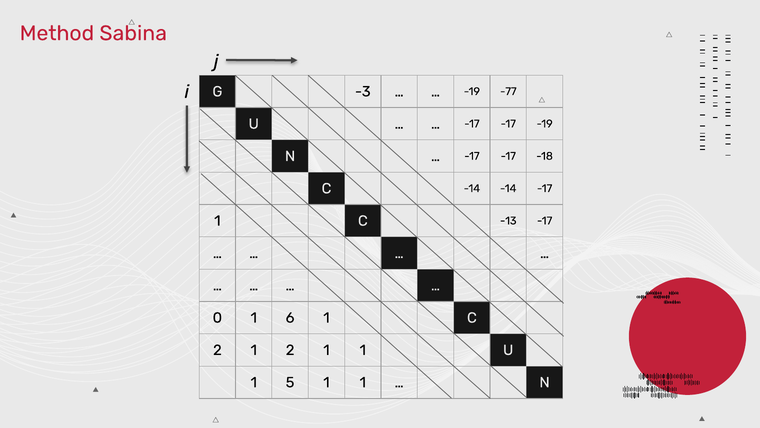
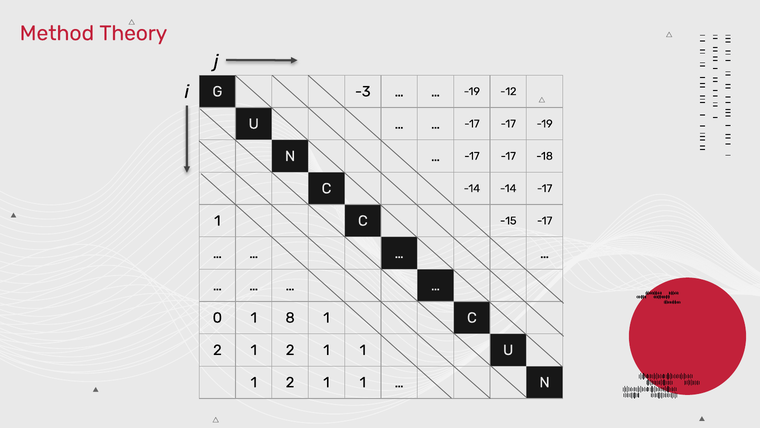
Sabina: Sabina -> Theory (133, 33)
-77: -77 -> -12 (508, 91)
-13: -13 -> -15 (508, 220)
6: 6 -> 8 (290, 317)
5: 5 -> 2 (290, 382)
